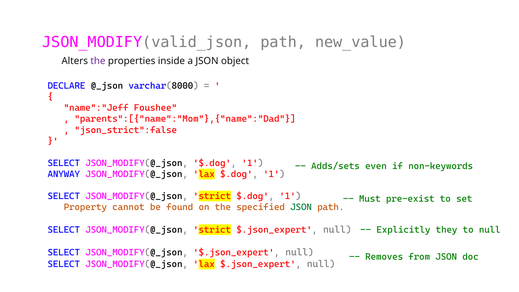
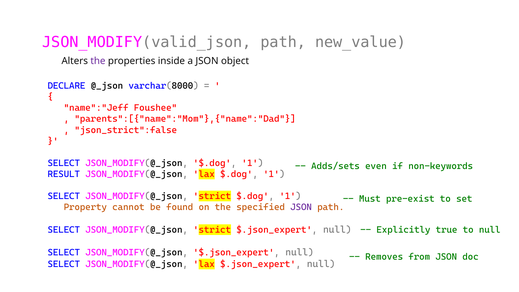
ANYWAY: ANYWAY -> RESULT (64, 174)
JSON colour: green -> purple (301, 207)
they: they -> true (447, 230)
